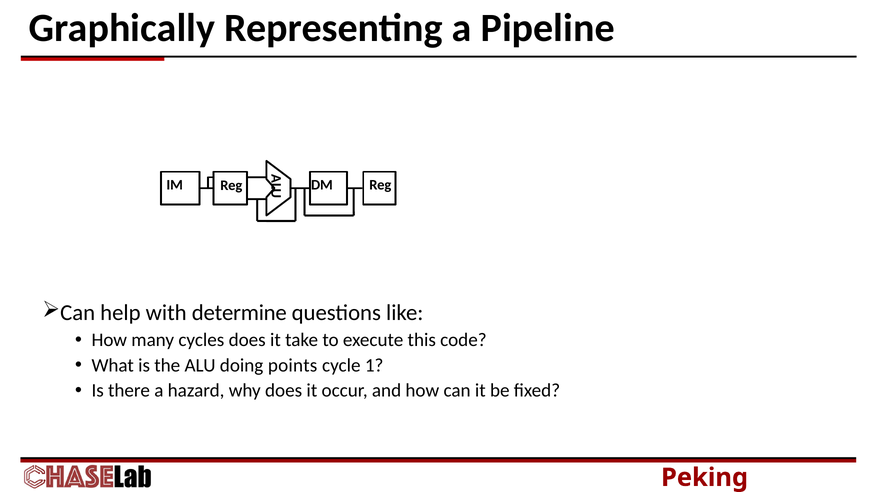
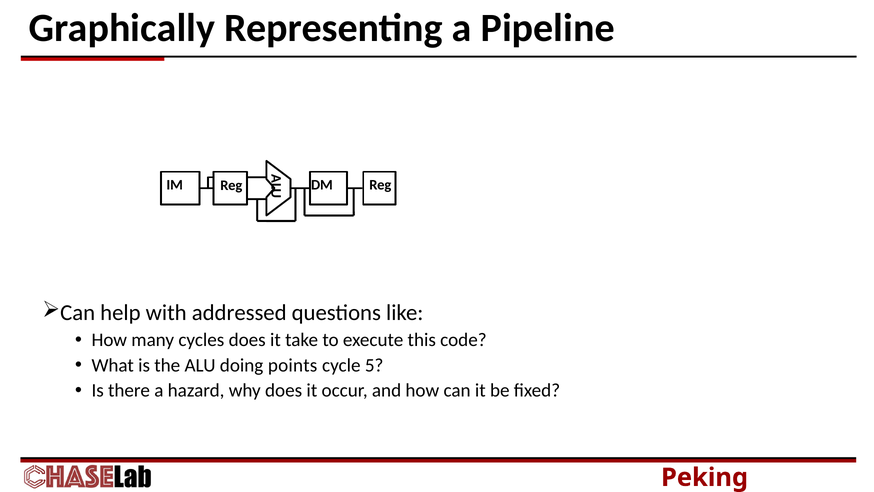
determine: determine -> addressed (239, 313)
1: 1 -> 5 (374, 365)
